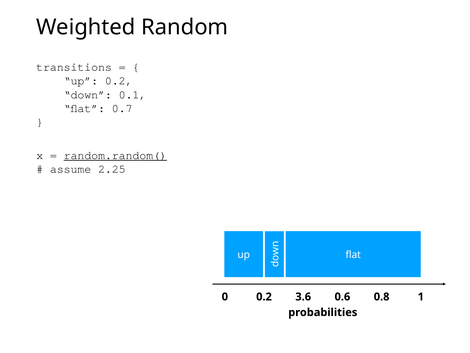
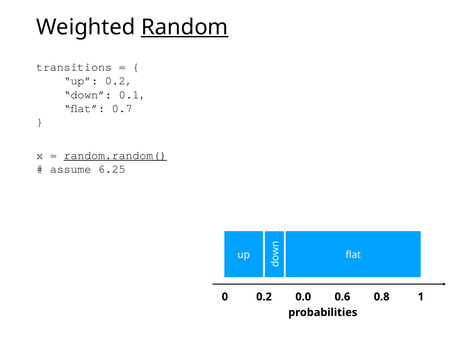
Random underline: none -> present (185, 27)
2.25: 2.25 -> 6.25 (112, 169)
3.6: 3.6 -> 0.0 (303, 296)
